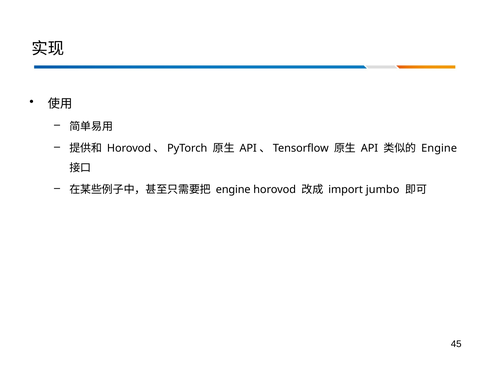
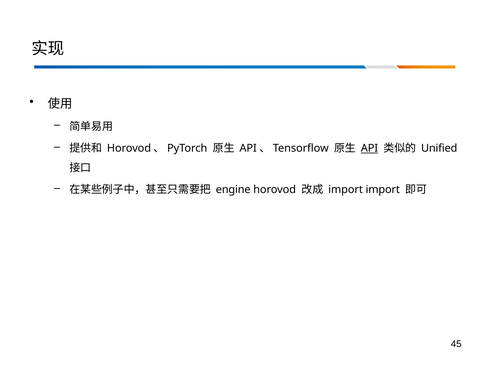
API underline: none -> present (369, 148)
Engine: Engine -> Unified (439, 148)
import jumbo: jumbo -> import (383, 190)
